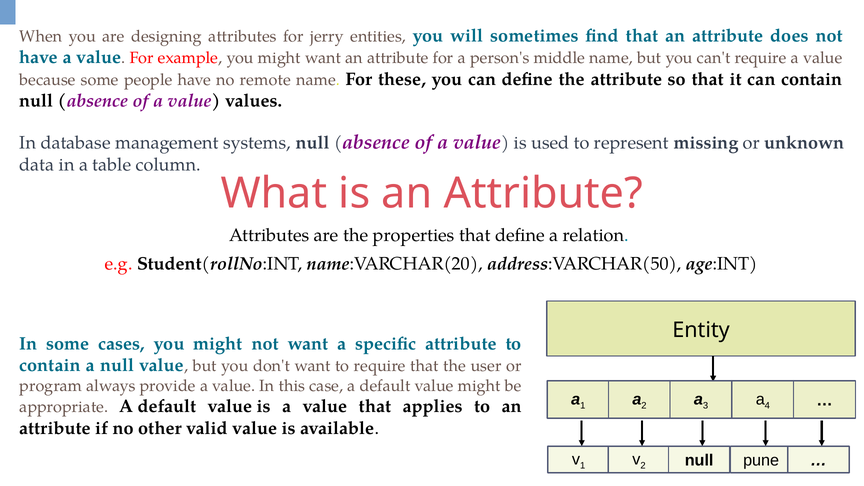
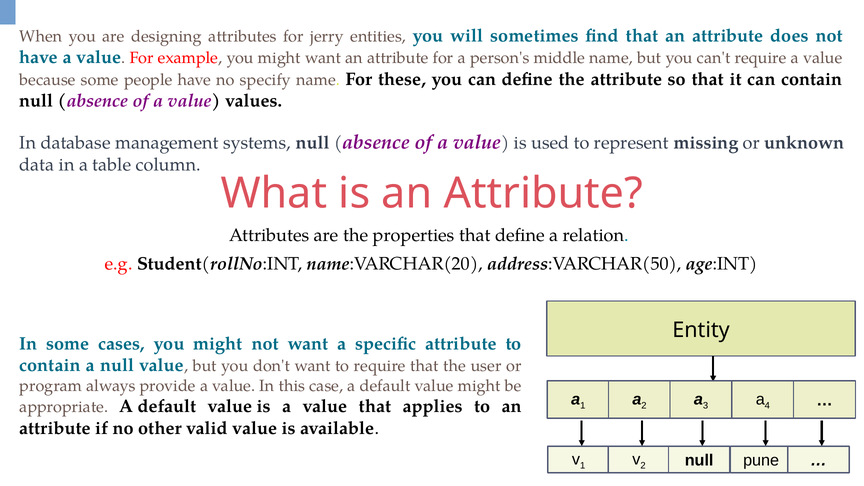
remote: remote -> specify (265, 80)
